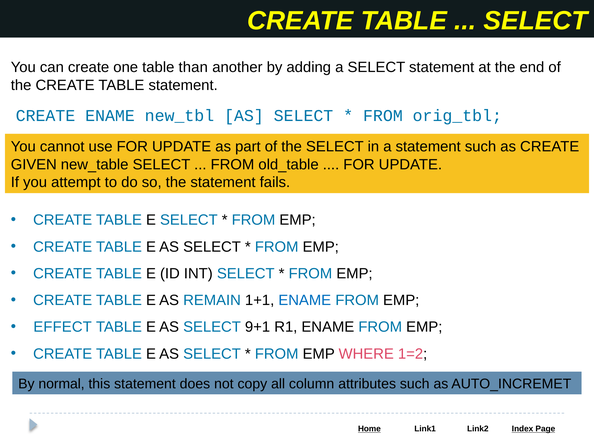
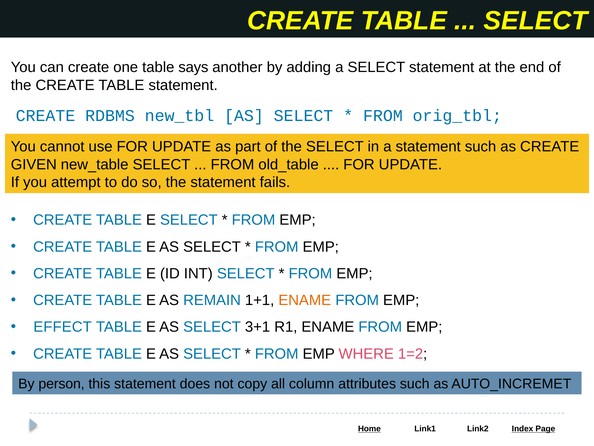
than: than -> says (193, 67)
CREATE ENAME: ENAME -> RDBMS (110, 116)
ENAME colour: blue -> orange (305, 300)
9+1: 9+1 -> 3+1 (258, 327)
normal: normal -> person (62, 384)
